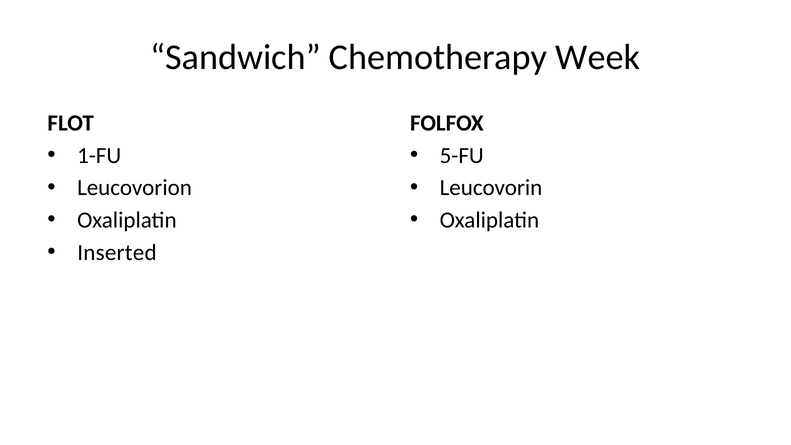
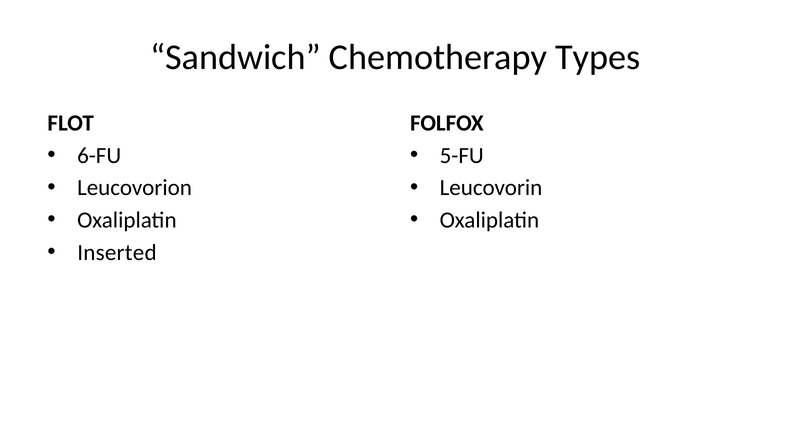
Week: Week -> Types (598, 57)
1-FU: 1-FU -> 6-FU (99, 156)
